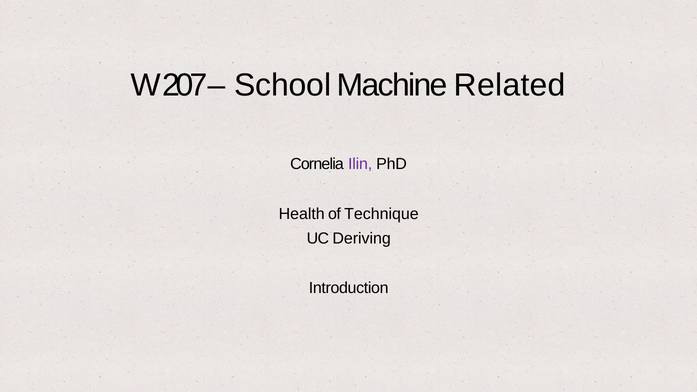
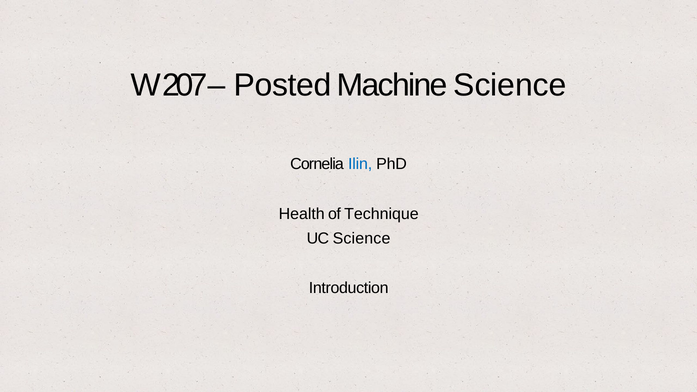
School: School -> Posted (283, 85)
Machine Related: Related -> Science (510, 85)
Ilin colour: purple -> blue (360, 164)
UC Deriving: Deriving -> Science (362, 238)
